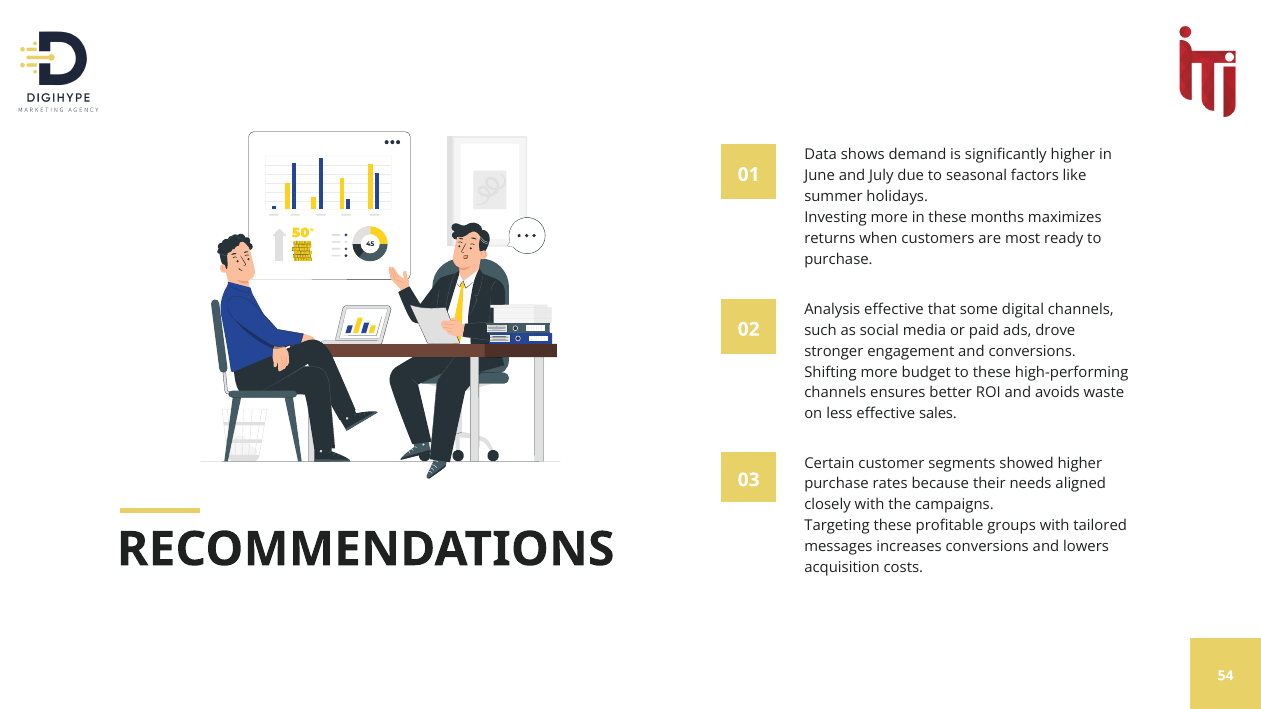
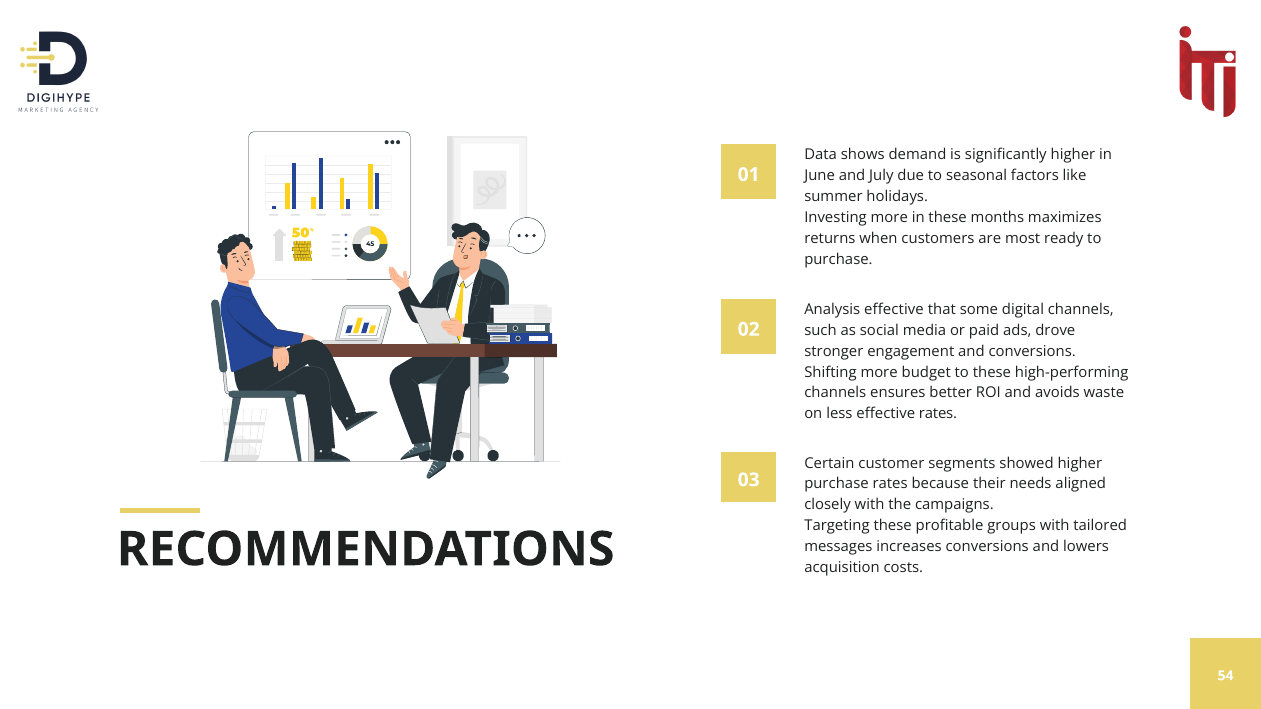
effective sales: sales -> rates (938, 414)
